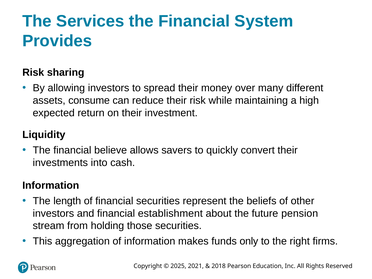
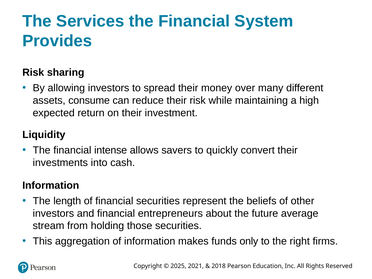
believe: believe -> intense (111, 150)
establishment: establishment -> entrepreneurs (170, 213)
pension: pension -> average (300, 213)
